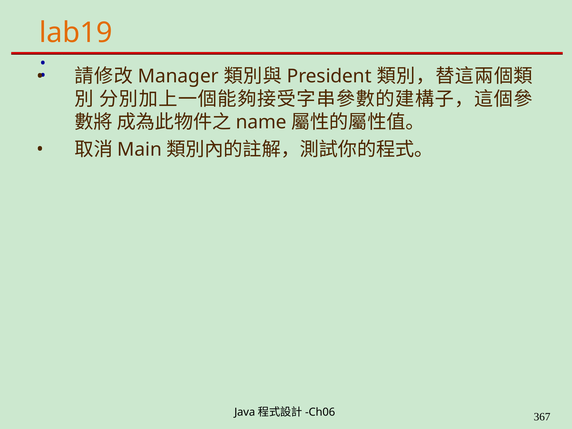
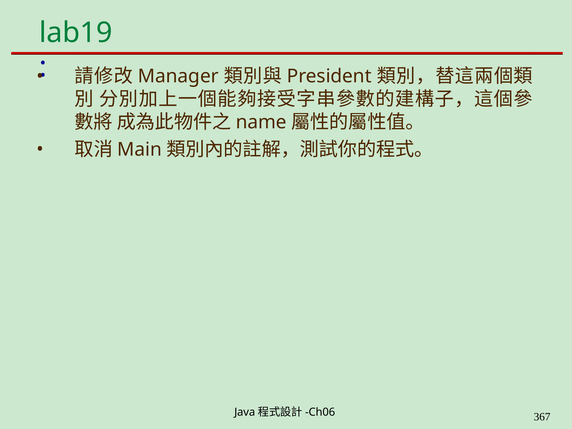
lab19 colour: orange -> green (76, 33)
